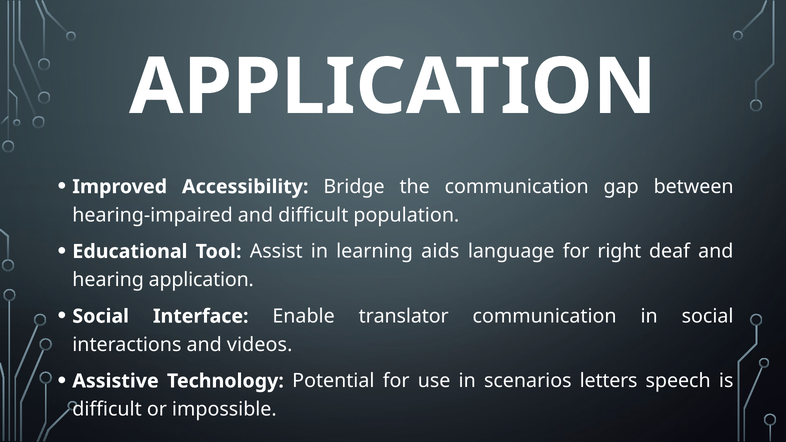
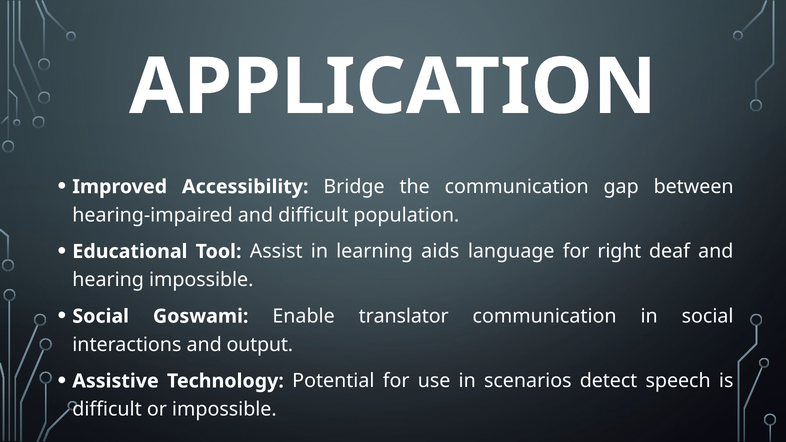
hearing application: application -> impossible (201, 280)
Interface: Interface -> Goswami (201, 316)
videos: videos -> output (260, 345)
letters: letters -> detect (609, 381)
